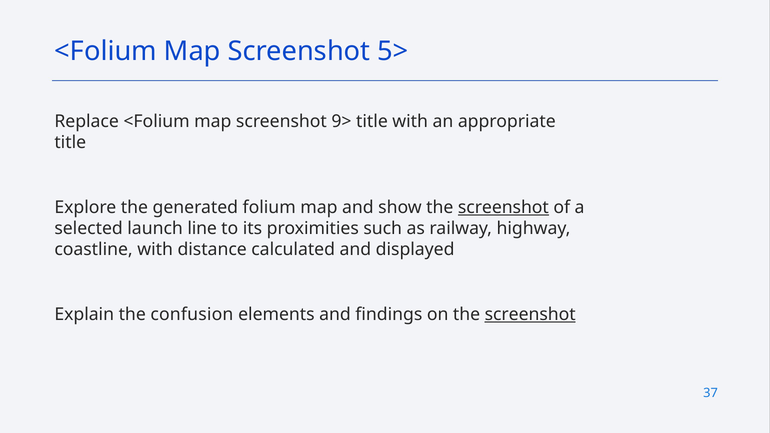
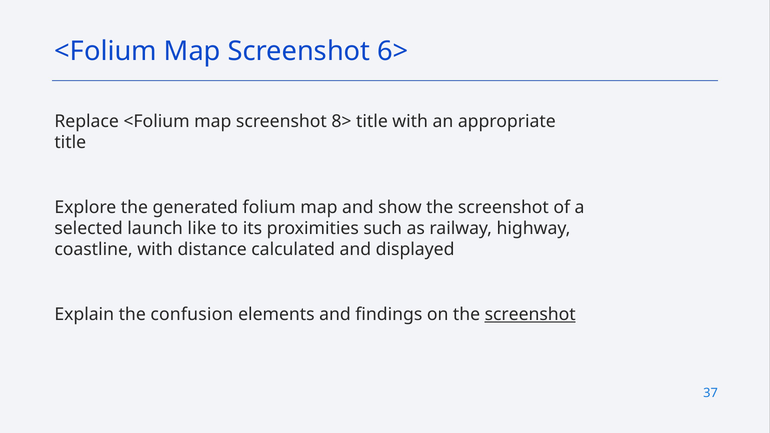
5>: 5> -> 6> (393, 51)
9>: 9> -> 8> (341, 121)
screenshot underline: present -> none (503, 207)
line: line -> like (202, 228)
